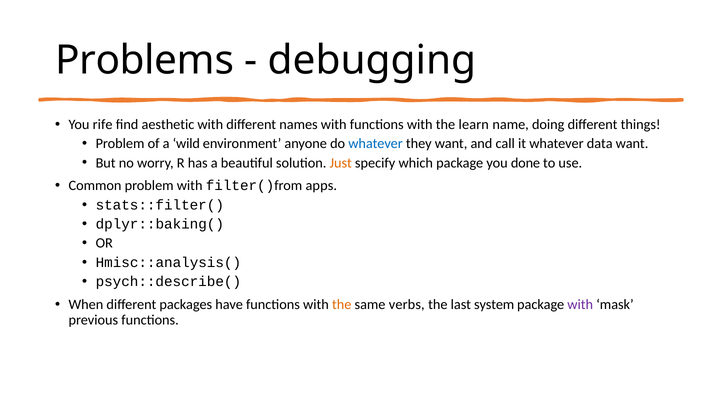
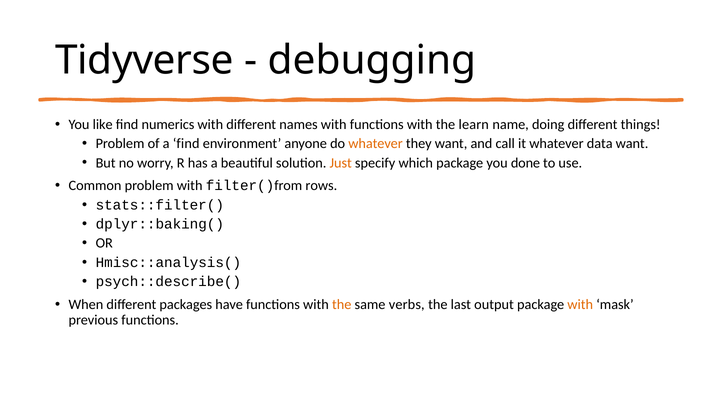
Problems: Problems -> Tidyverse (144, 61)
rife: rife -> like (103, 125)
aesthetic: aesthetic -> numerics (168, 125)
a wild: wild -> find (186, 144)
whatever colour: blue -> orange (376, 144)
apps: apps -> rows (321, 186)
system: system -> output (494, 305)
with colour: purple -> orange (580, 305)
